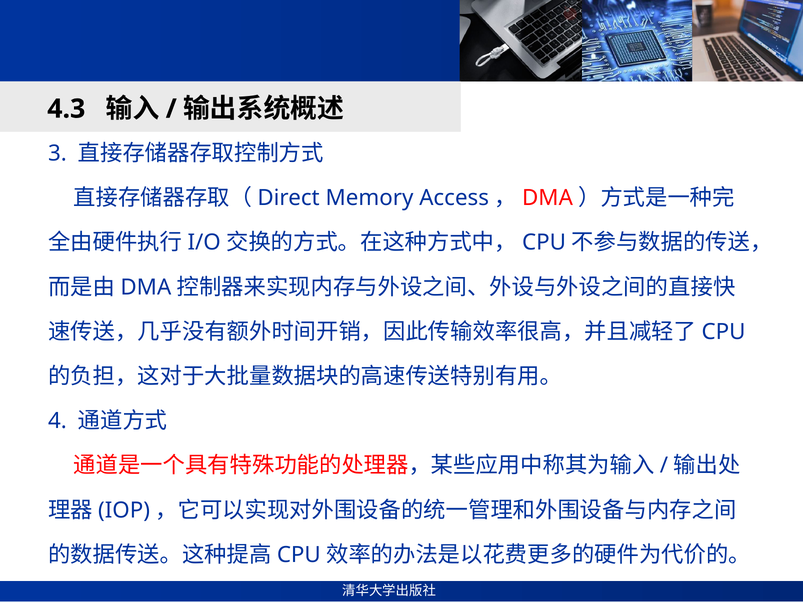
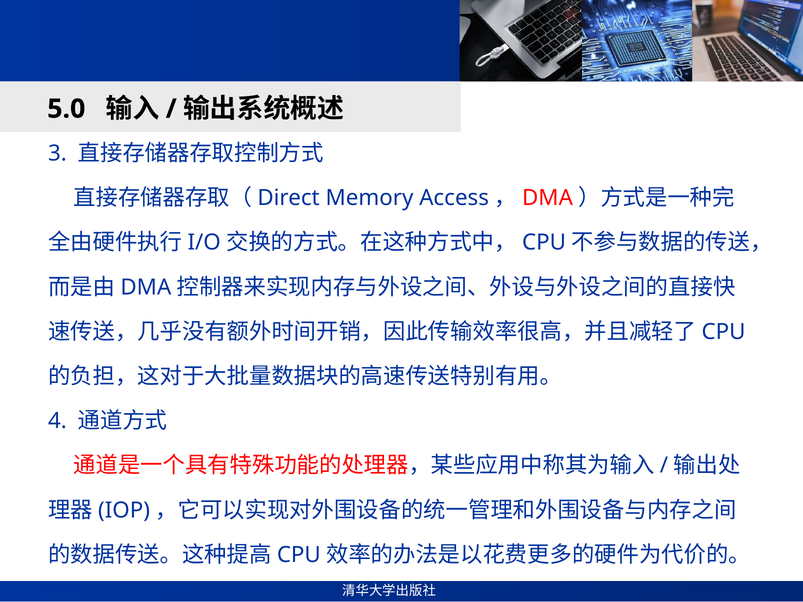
4.3: 4.3 -> 5.0 (66, 109)
